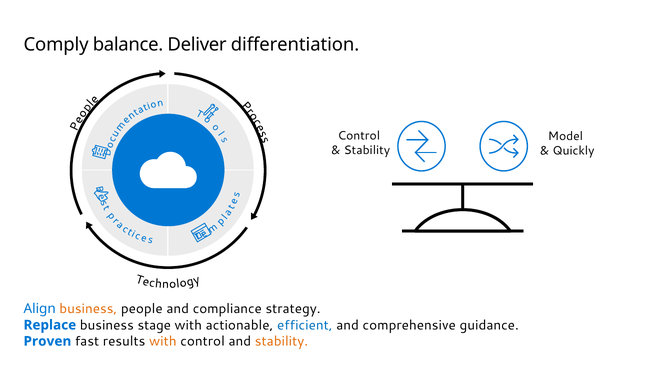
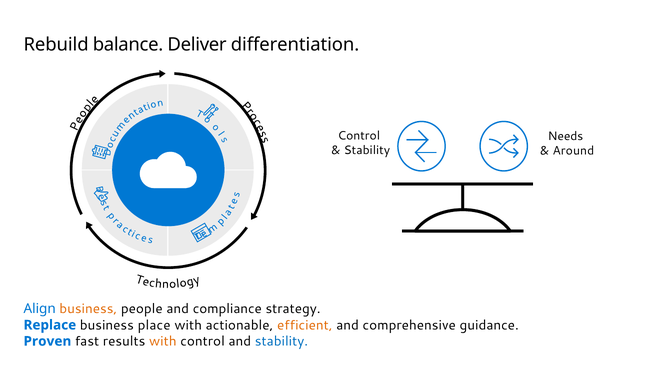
Comply: Comply -> Rebuild (56, 44)
Model: Model -> Needs (565, 136)
Quickly: Quickly -> Around (573, 151)
stage: stage -> place (154, 325)
efficient colour: blue -> orange (305, 325)
stability colour: orange -> blue (281, 341)
